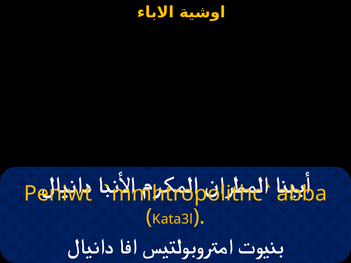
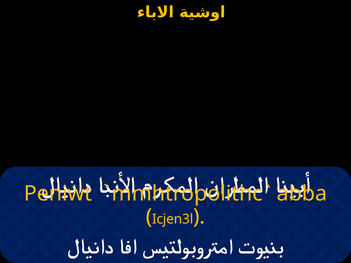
Kata3l: Kata3l -> Icjen3l (173, 219)
